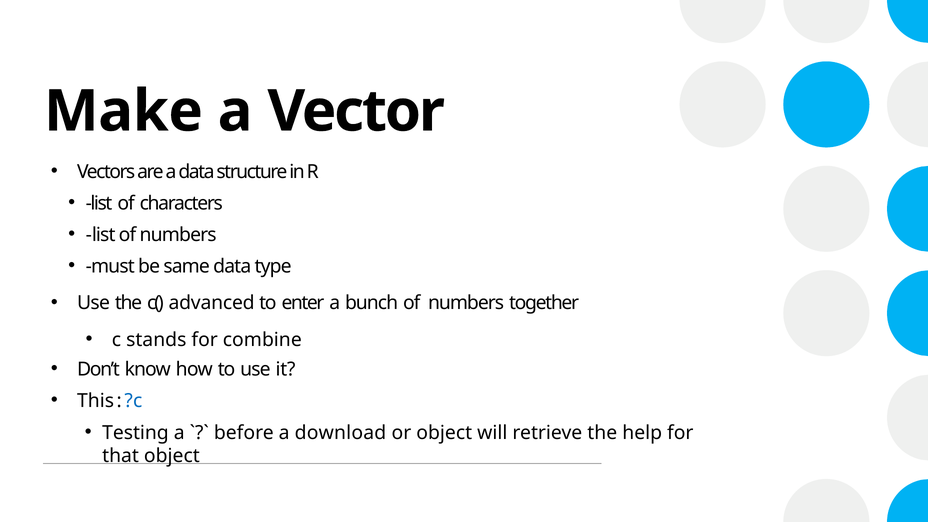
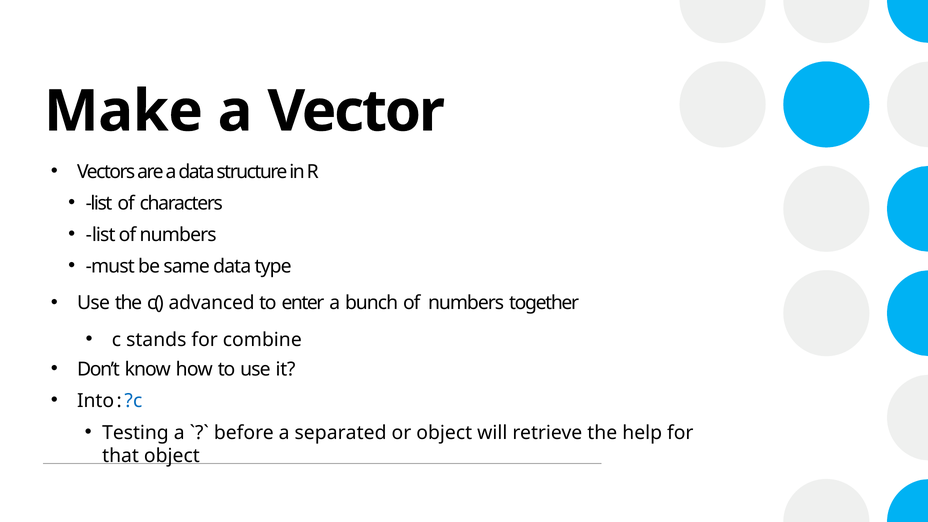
This: This -> Into (96, 401)
download: download -> separated (341, 433)
